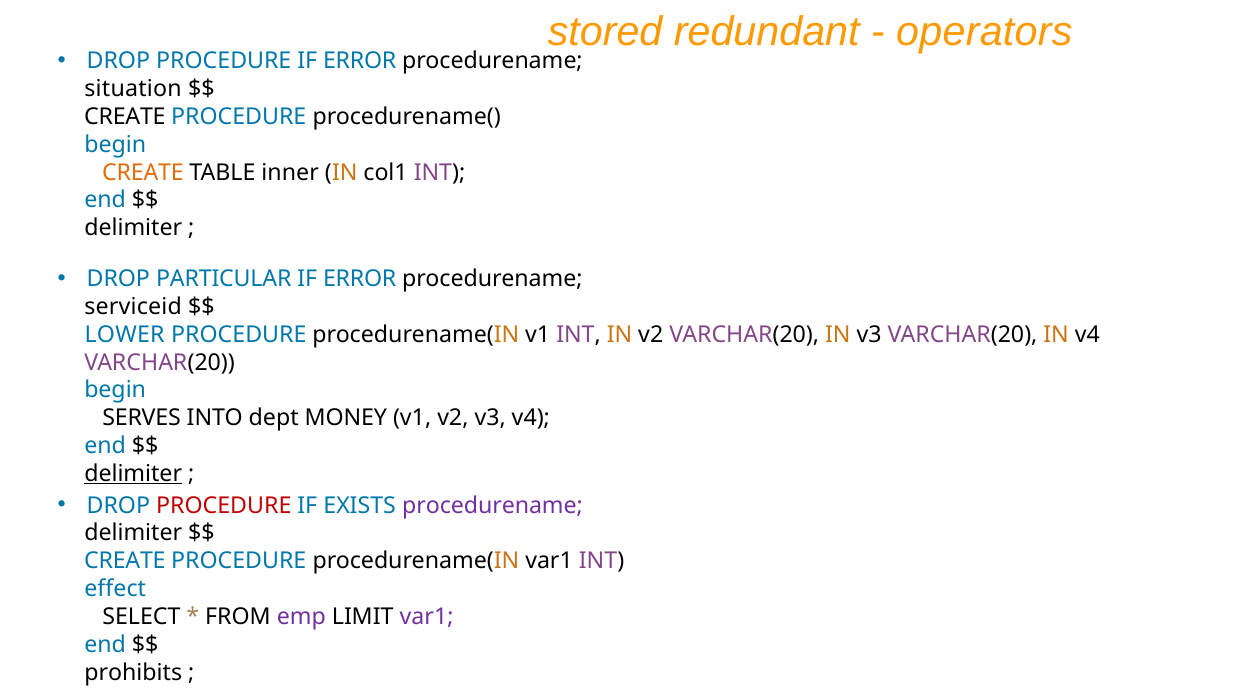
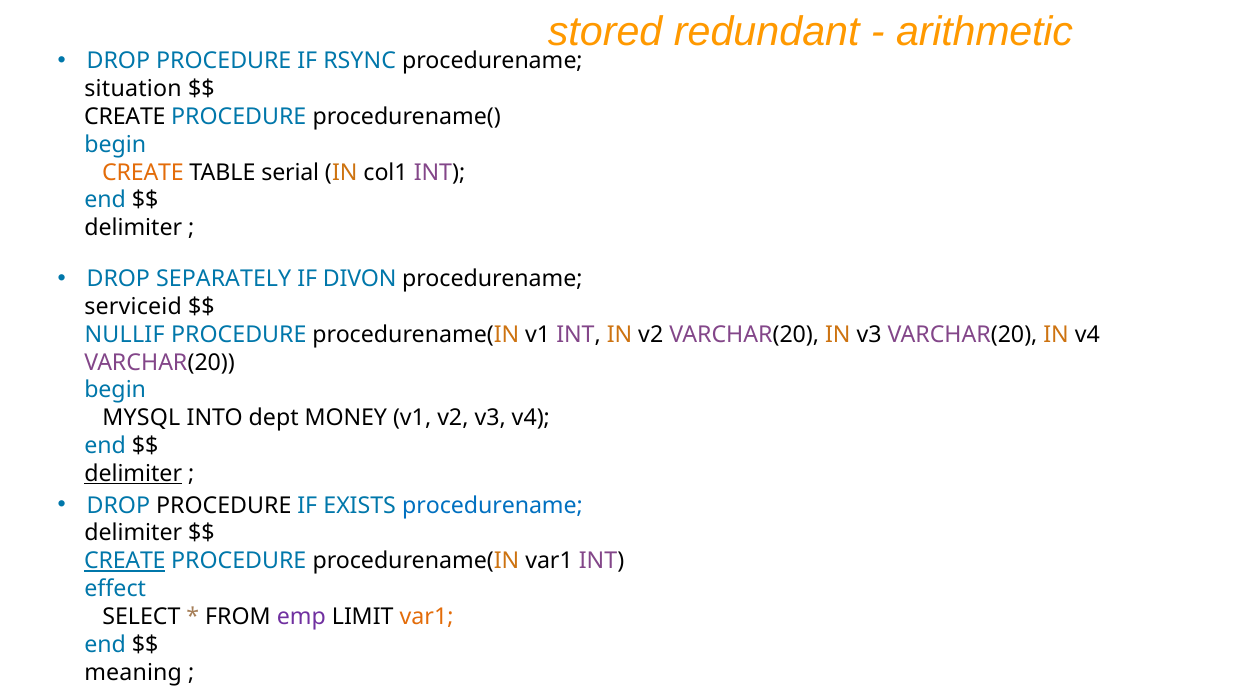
operators: operators -> arithmetic (985, 32)
PROCEDURE IF ERROR: ERROR -> RSYNC (360, 61)
inner: inner -> serial (290, 172)
PARTICULAR: PARTICULAR -> SEPARATELY (224, 279)
ERROR: ERROR -> DIVON (360, 279)
LOWER: LOWER -> NULLIF (125, 334)
SERVES: SERVES -> MYSQL (141, 418)
PROCEDURE colour: red -> black (224, 505)
procedurename colour: purple -> blue (492, 505)
CREATE underline: none -> present (125, 561)
var1 colour: purple -> orange (427, 617)
prohibits: prohibits -> meaning (133, 672)
